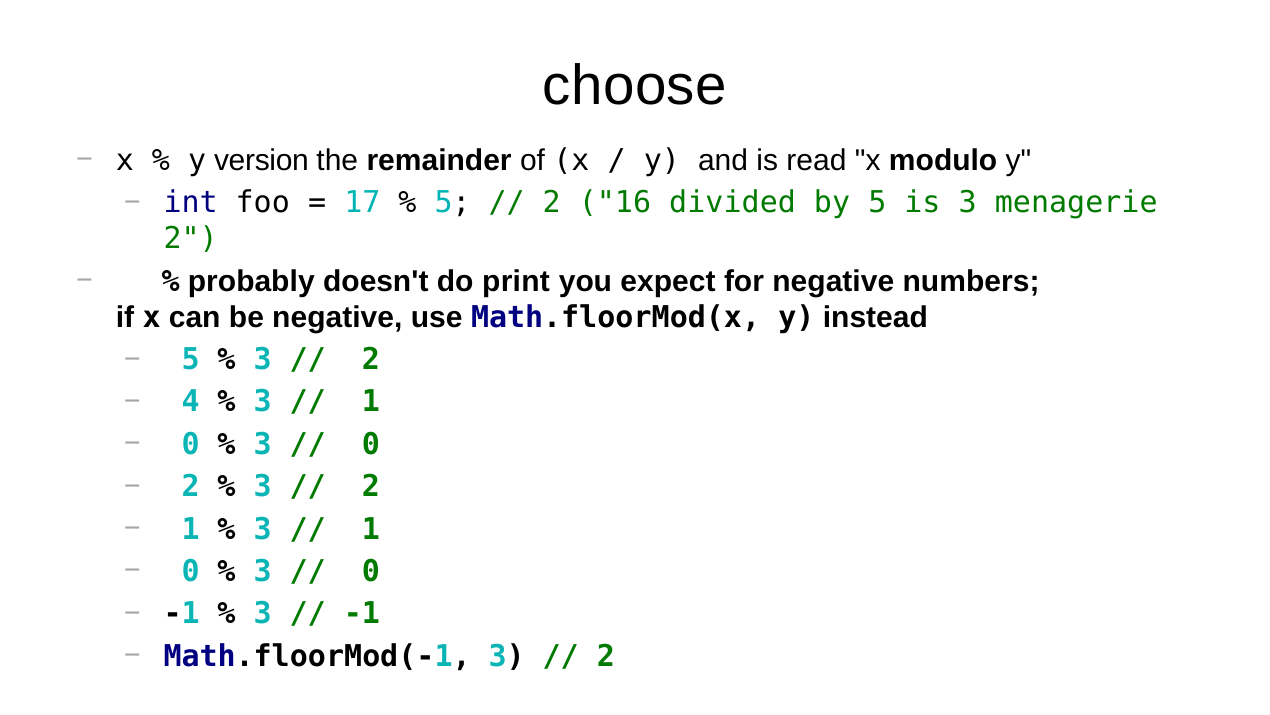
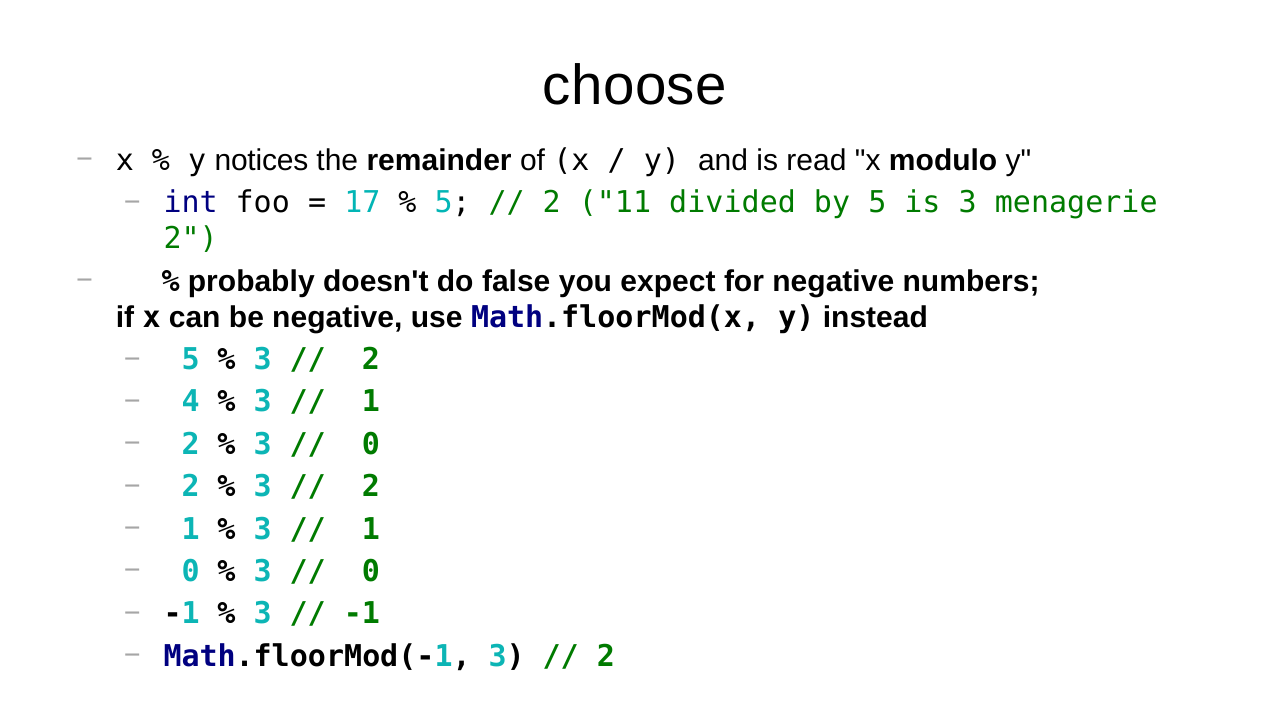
version: version -> notices (261, 160)
16: 16 -> 11 (615, 203)
print: print -> false (516, 281)
0: 0 -> 2 (191, 444)
